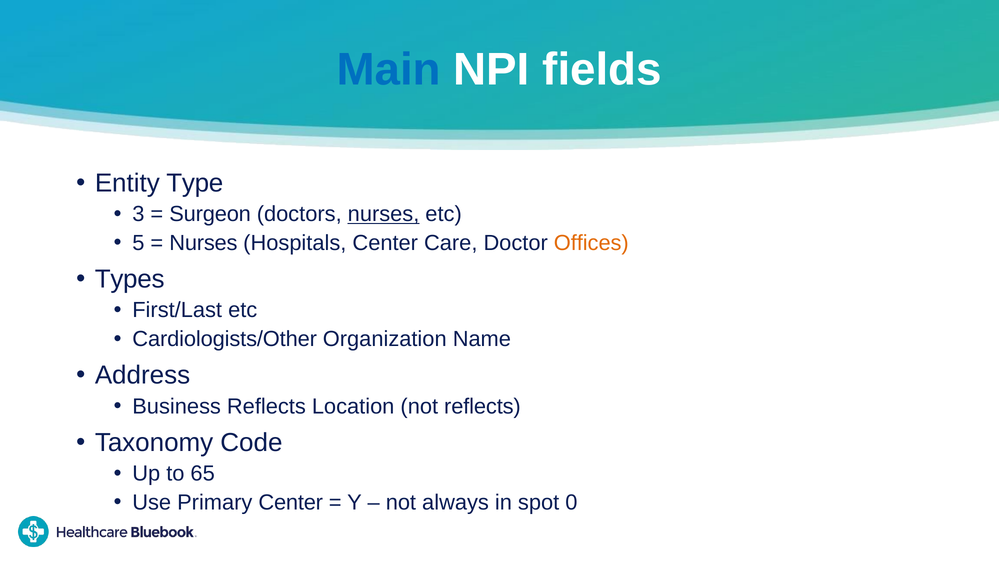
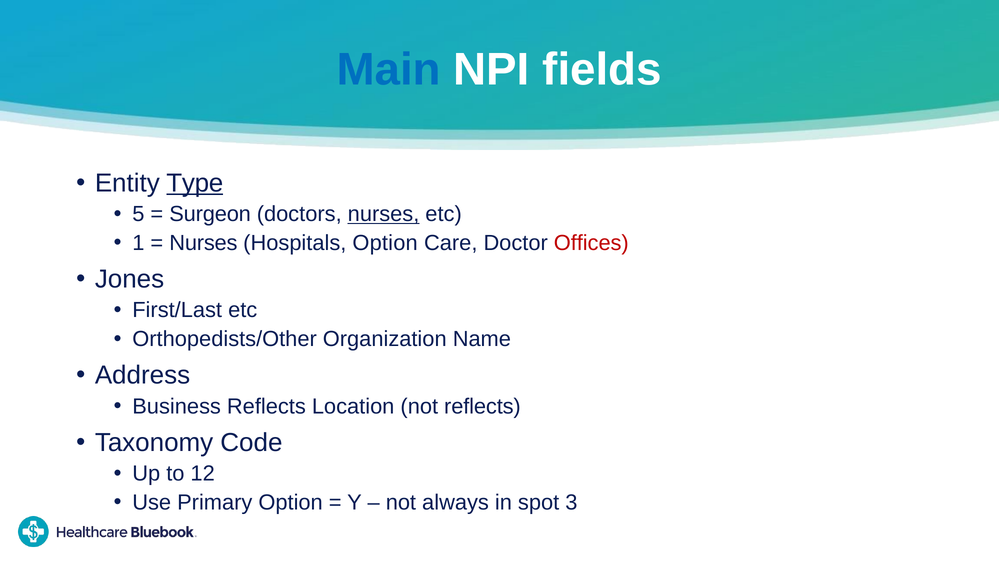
Type underline: none -> present (195, 183)
3: 3 -> 5 (138, 214)
5: 5 -> 1 (138, 243)
Hospitals Center: Center -> Option (385, 243)
Offices colour: orange -> red (591, 243)
Types: Types -> Jones (130, 279)
Cardiologists/Other: Cardiologists/Other -> Orthopedists/Other (225, 339)
65: 65 -> 12 (203, 474)
Primary Center: Center -> Option (291, 502)
0: 0 -> 3 (571, 502)
